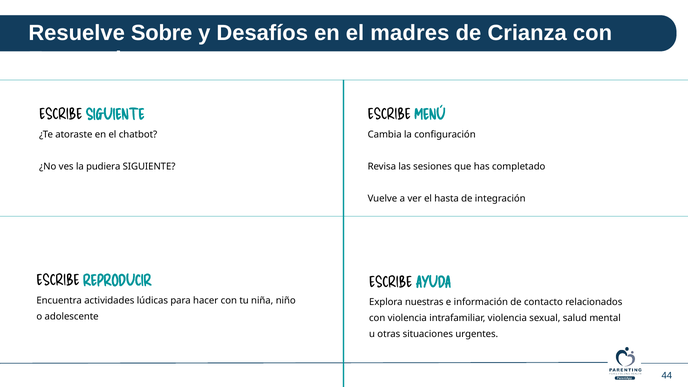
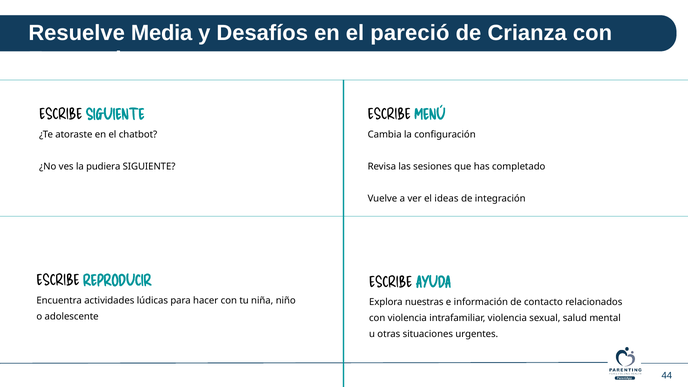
Sobre: Sobre -> Media (162, 33)
madres: madres -> pareció (410, 33)
hasta: hasta -> ideas (446, 199)
